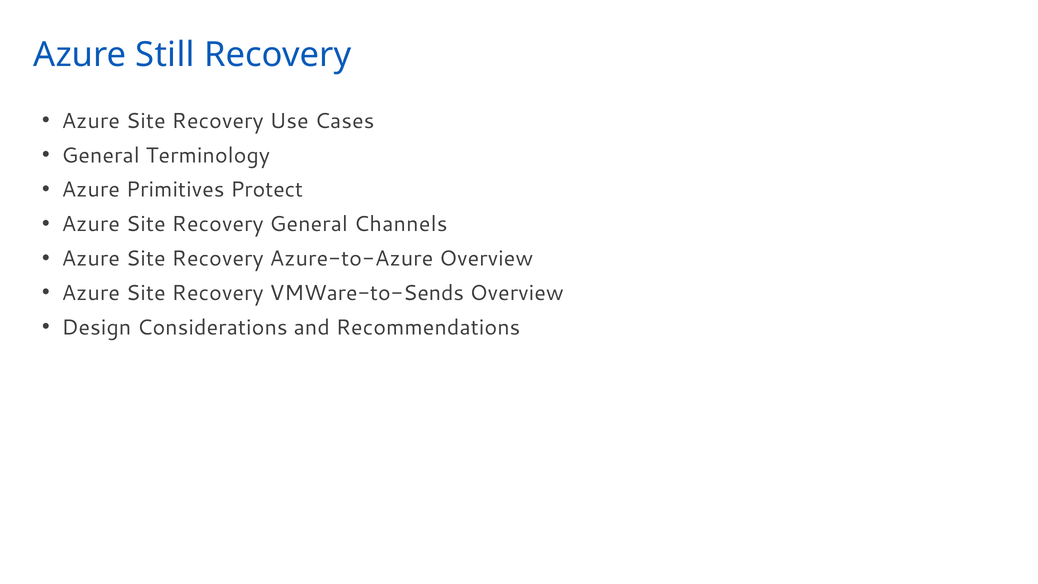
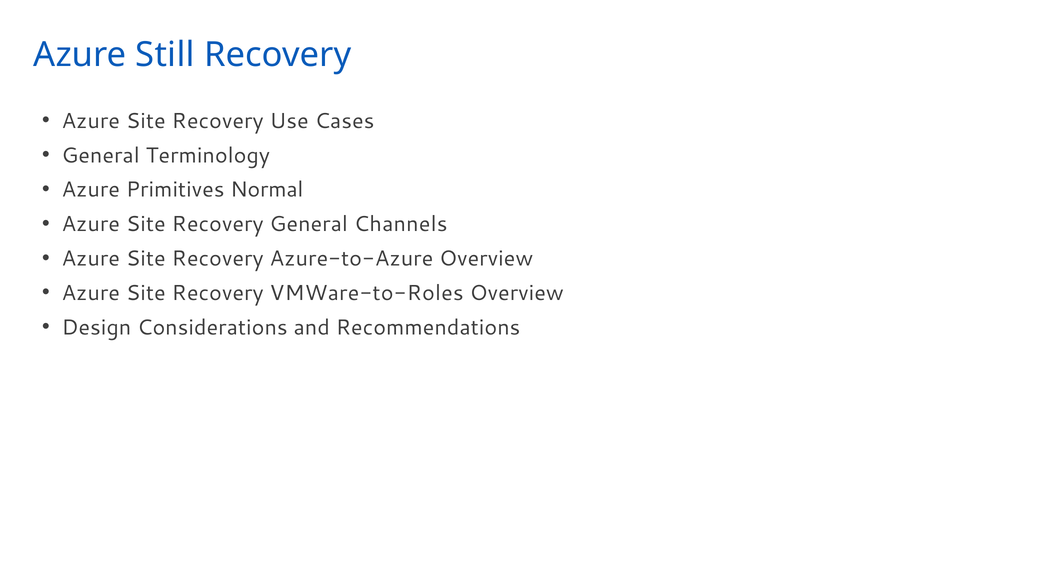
Protect: Protect -> Normal (267, 190)
VMWare-to-Sends: VMWare-to-Sends -> VMWare-to-Roles (367, 293)
